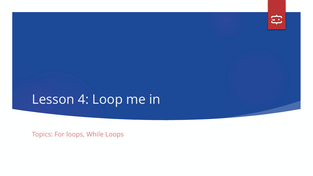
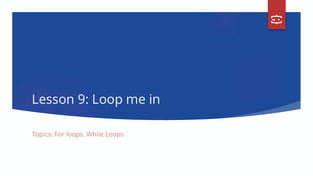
4: 4 -> 9 (83, 100)
